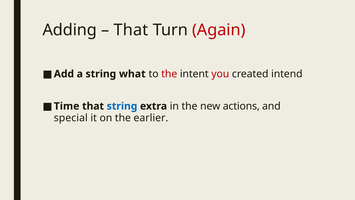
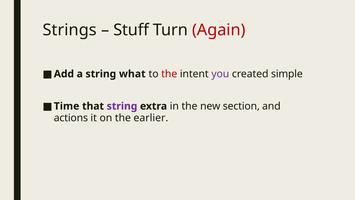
Adding: Adding -> Strings (70, 30)
That: That -> Stuff (131, 30)
you colour: red -> purple (220, 74)
intend: intend -> simple (287, 74)
string colour: blue -> purple (122, 106)
actions: actions -> section (241, 106)
special: special -> actions (71, 118)
